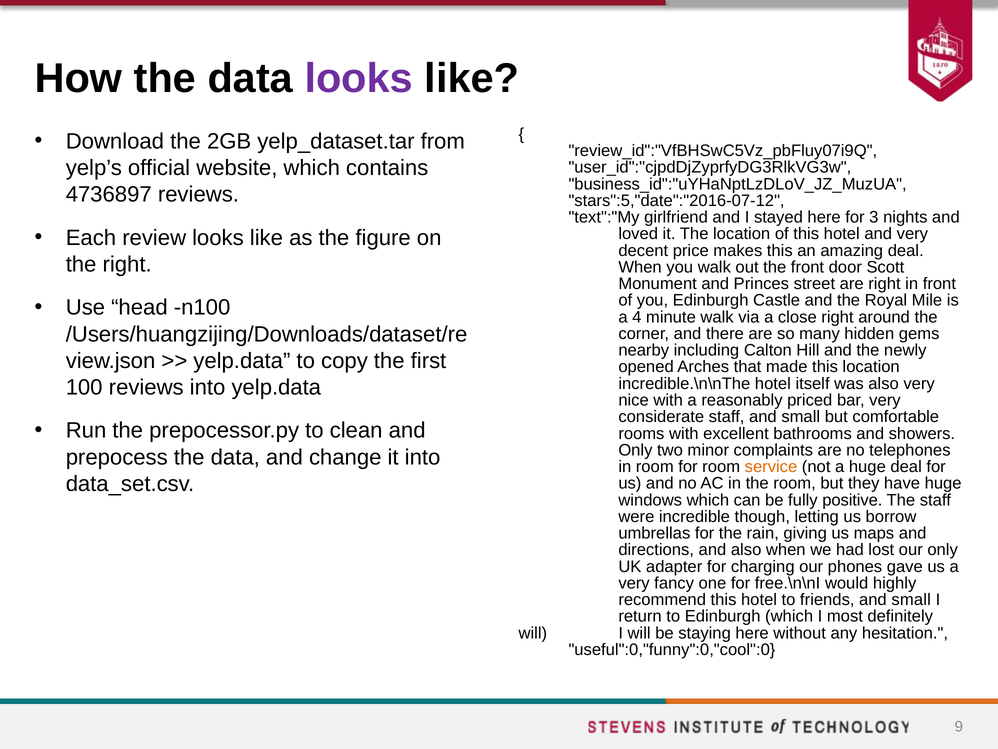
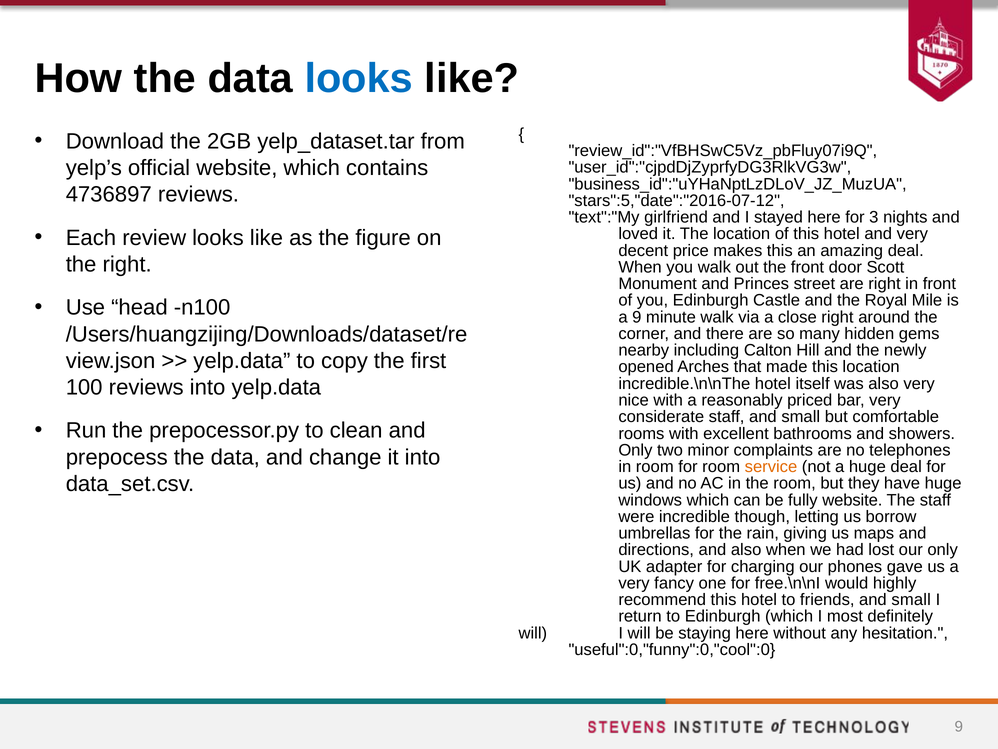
looks colour: purple -> blue (359, 78)
a 4: 4 -> 9 (637, 317)
fully positive: positive -> website (852, 500)
